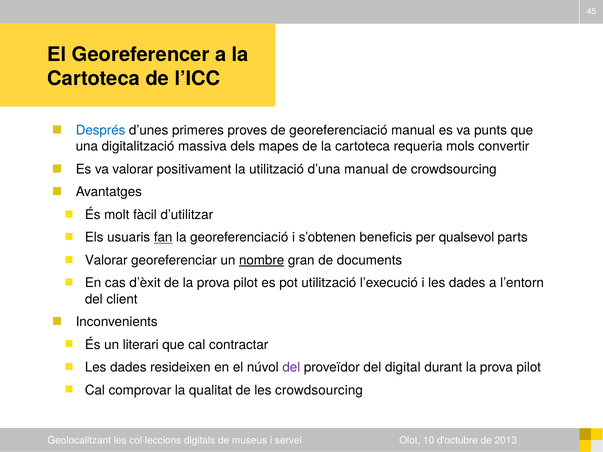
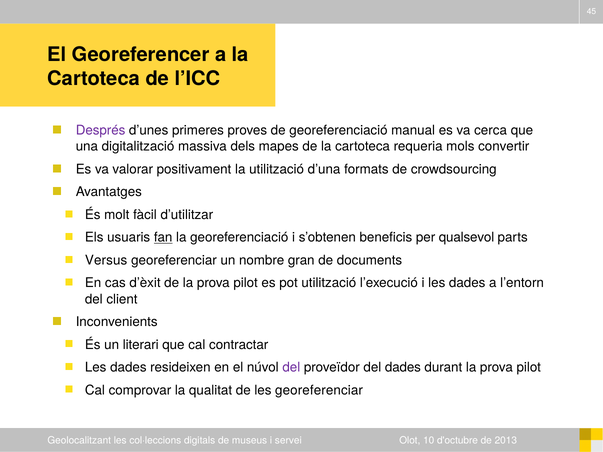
Després colour: blue -> purple (101, 131)
punts: punts -> cerca (491, 131)
d’una manual: manual -> formats (366, 169)
Valorar: Valorar -> Versus (106, 260)
nombre underline: present -> none (262, 260)
del digital: digital -> dades (403, 368)
les crowdsourcing: crowdsourcing -> georeferenciar (319, 390)
